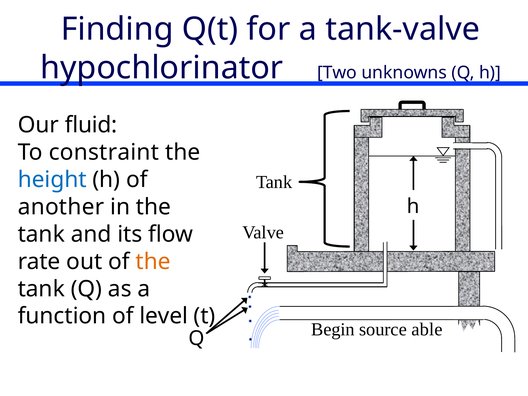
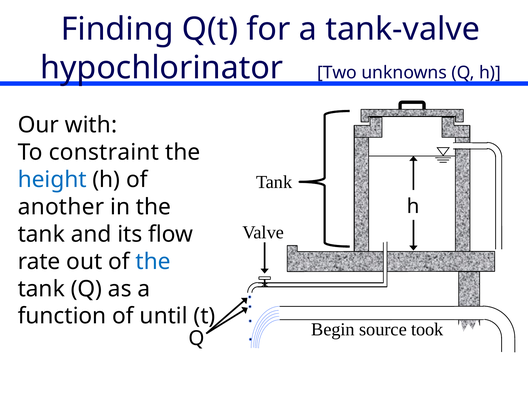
fluid: fluid -> with (91, 125)
the colour: orange -> blue (153, 262)
level: level -> until (164, 316)
able: able -> took (427, 329)
